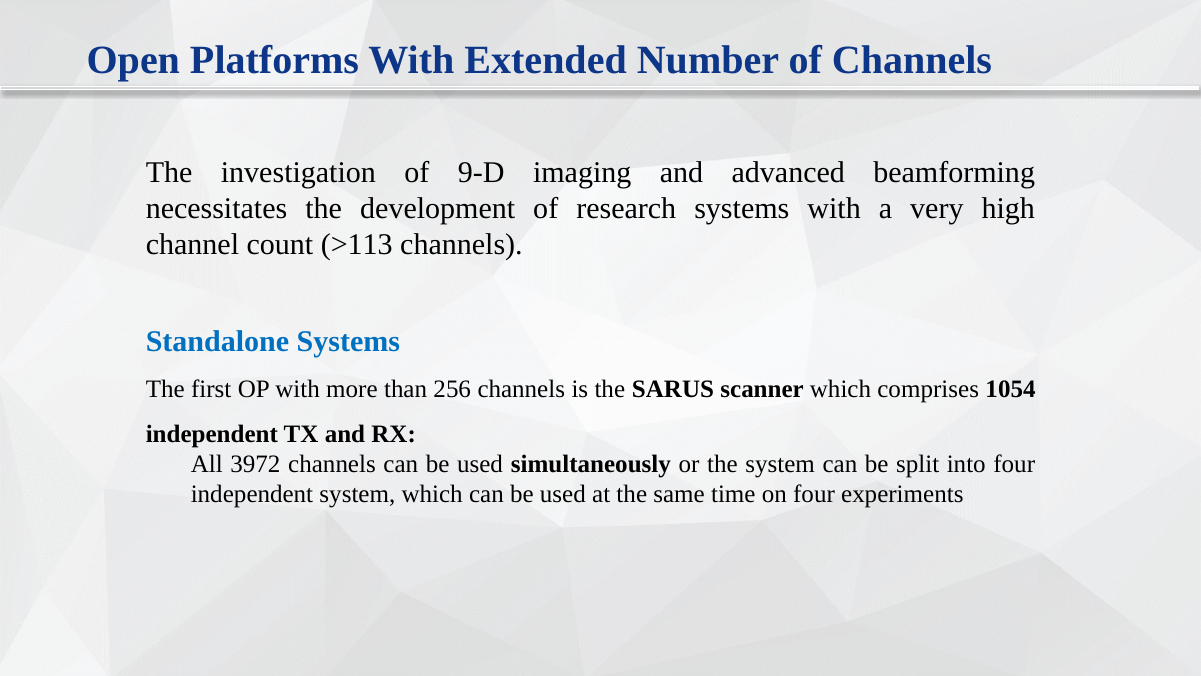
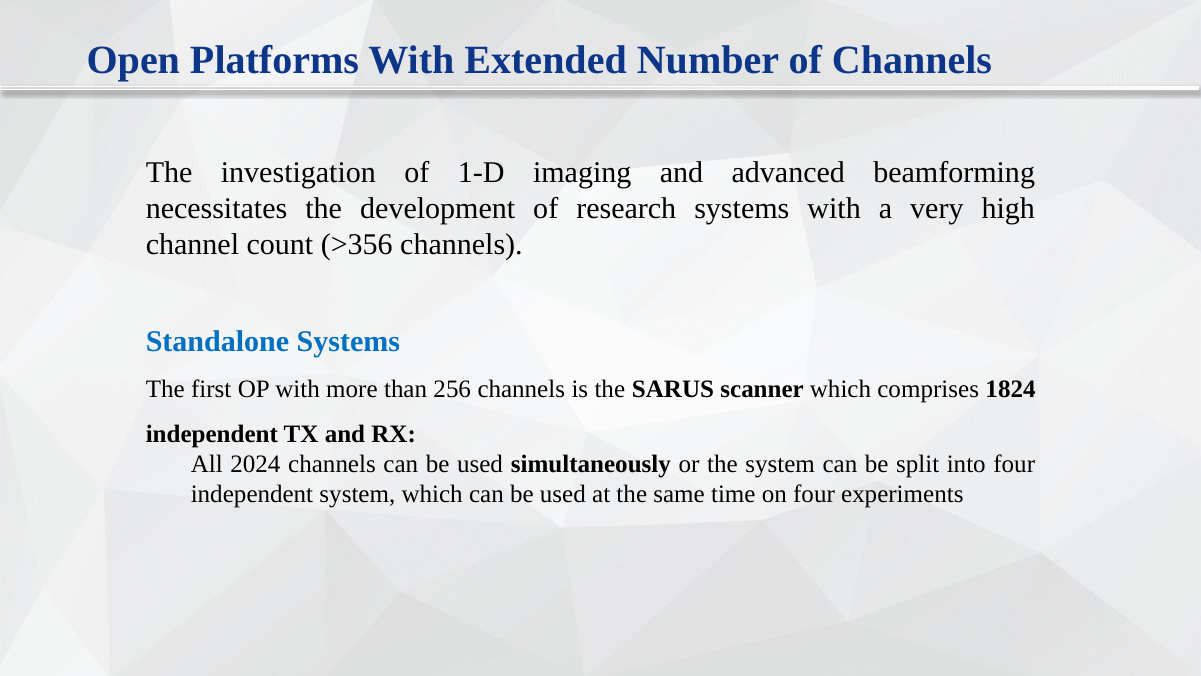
9-D: 9-D -> 1-D (481, 172)
>113: >113 -> >356 (357, 244)
1054: 1054 -> 1824 (1011, 389)
3972: 3972 -> 2024 (255, 464)
